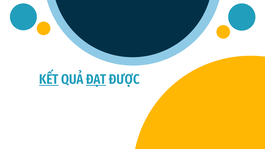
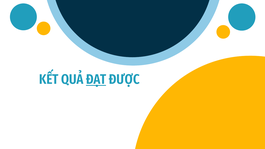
KẾT underline: present -> none (49, 79)
